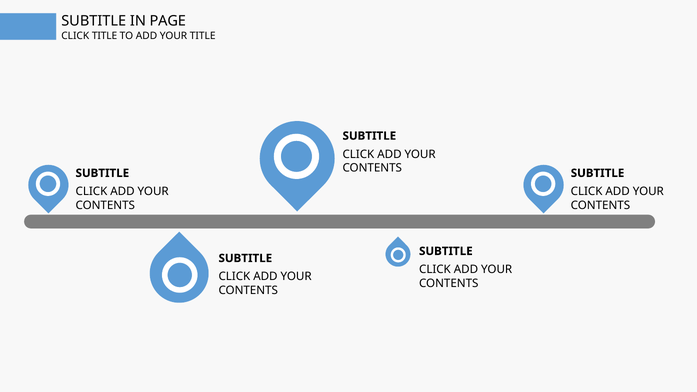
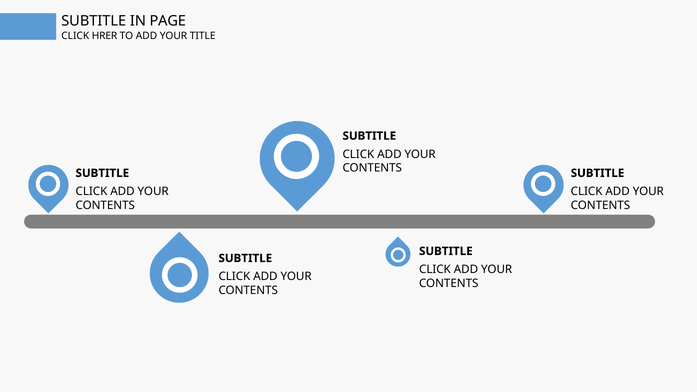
CLICK TITLE: TITLE -> HRER (105, 36)
